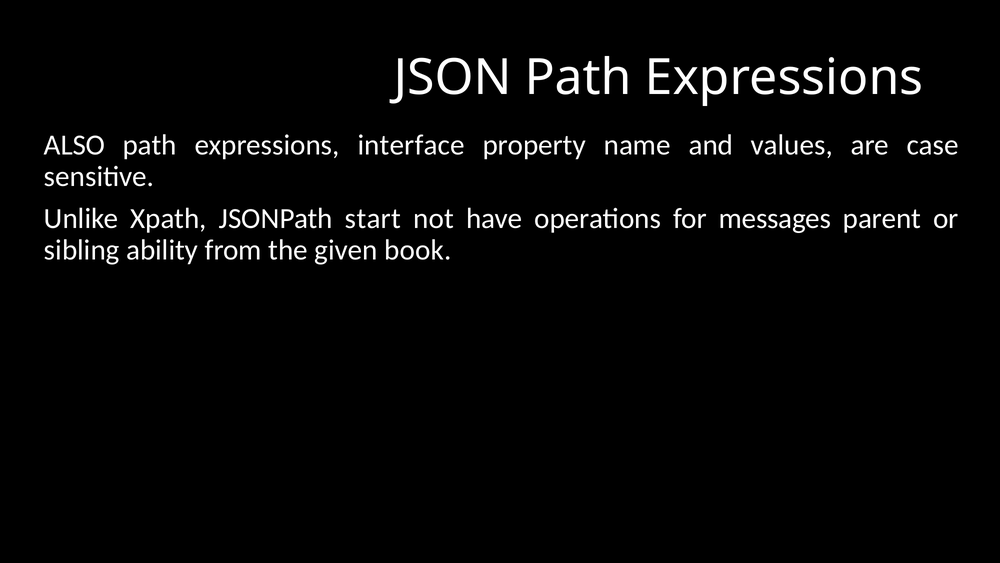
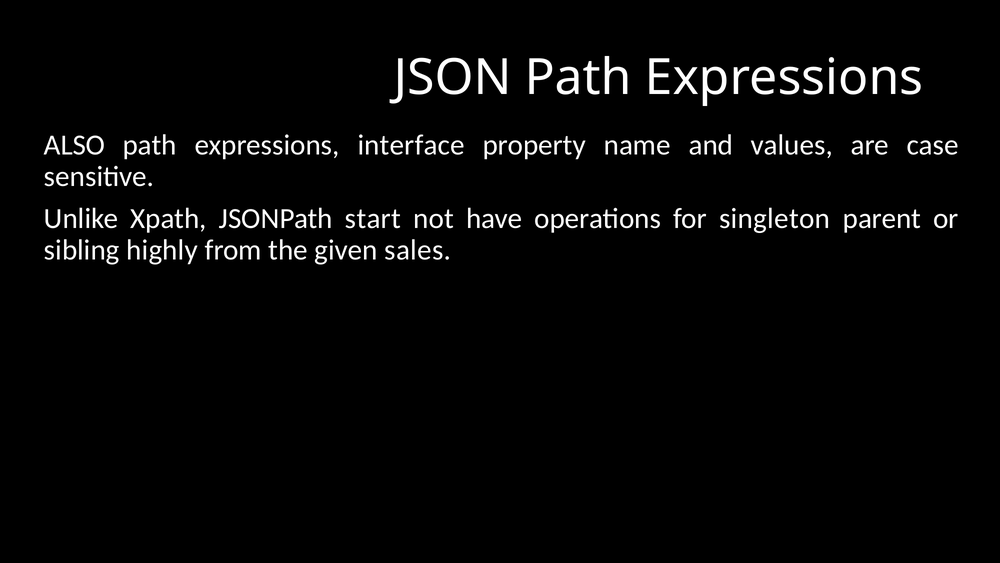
messages: messages -> singleton (775, 218)
ability: ability -> highly (162, 250)
book: book -> sales (418, 250)
